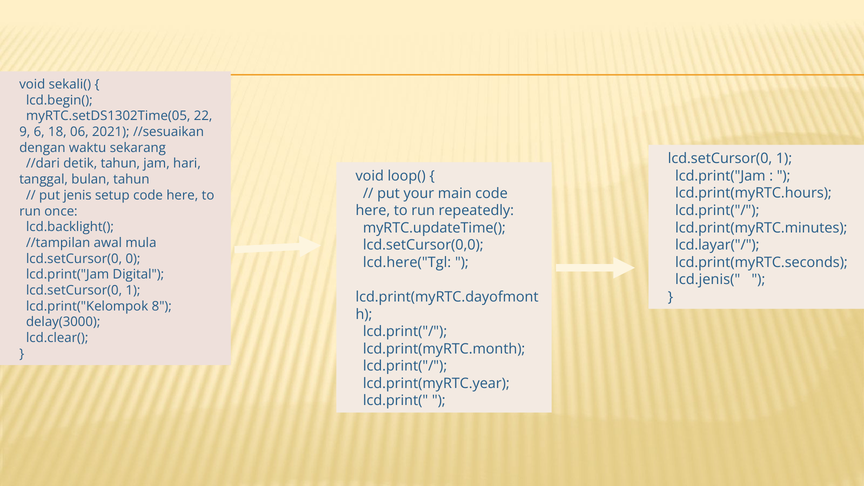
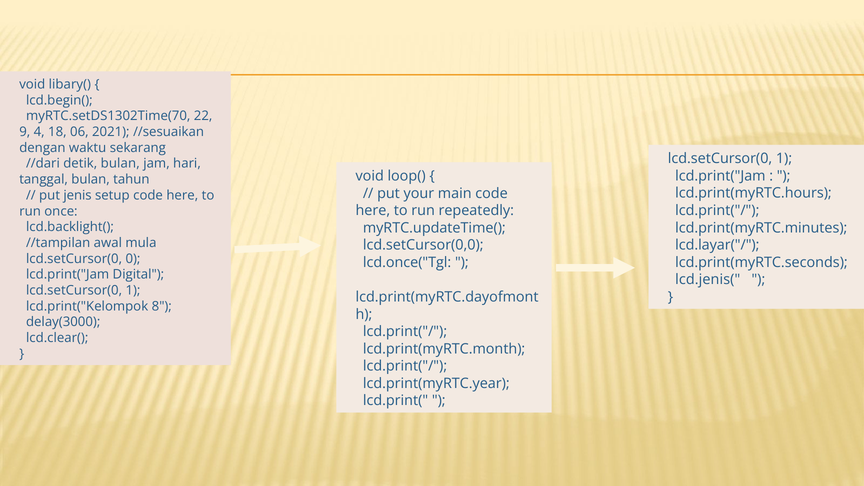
sekali(: sekali( -> libary( (70, 84)
myRTC.setDS1302Time(05: myRTC.setDS1302Time(05 -> myRTC.setDS1302Time(70 (108, 116)
6: 6 -> 4 (39, 132)
detik tahun: tahun -> bulan (120, 164)
lcd.here("Tgl: lcd.here("Tgl -> lcd.once("Tgl (407, 263)
